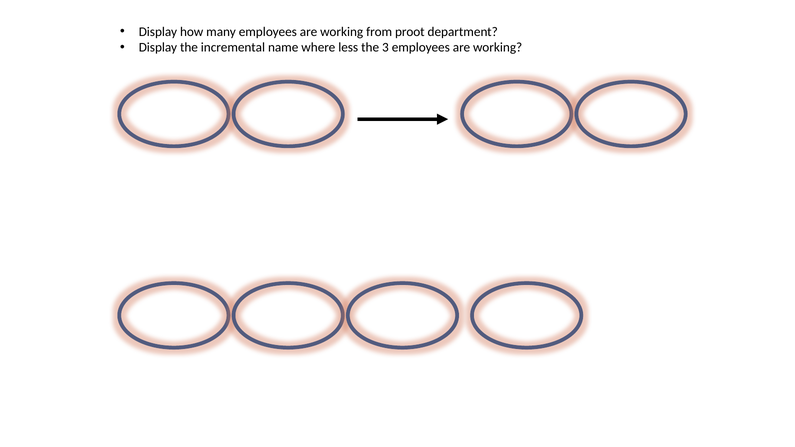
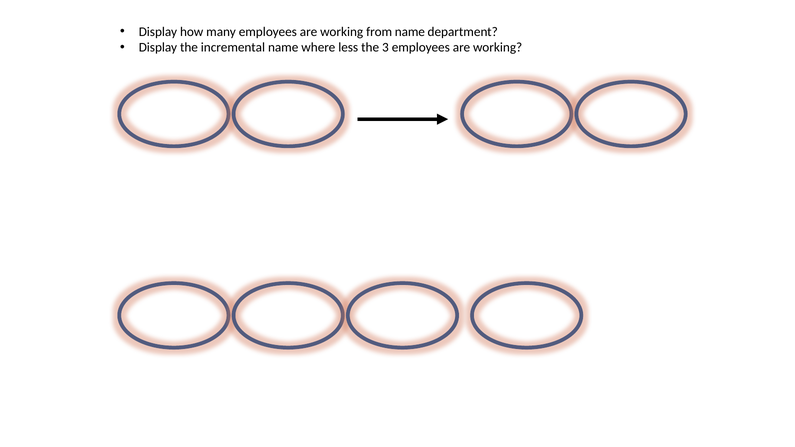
from proot: proot -> name (410, 32)
